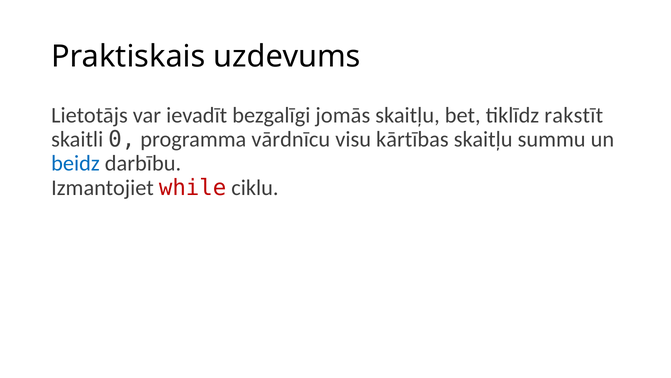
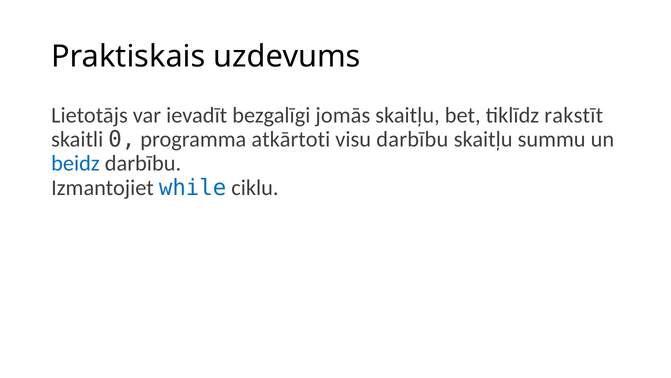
vārdnīcu: vārdnīcu -> atkārtoti (291, 139)
visu kārtības: kārtības -> darbību (412, 139)
while colour: red -> blue (193, 187)
